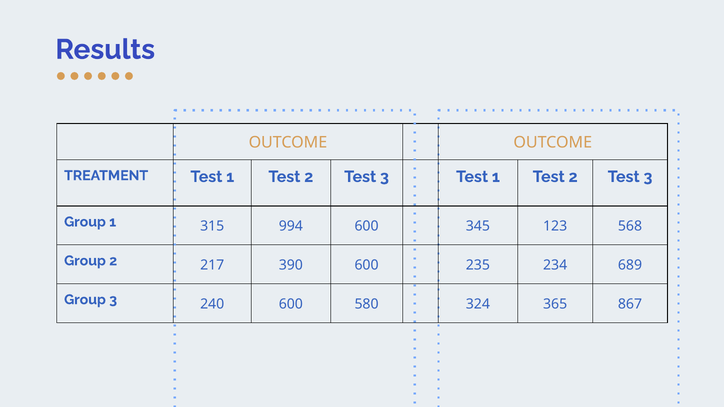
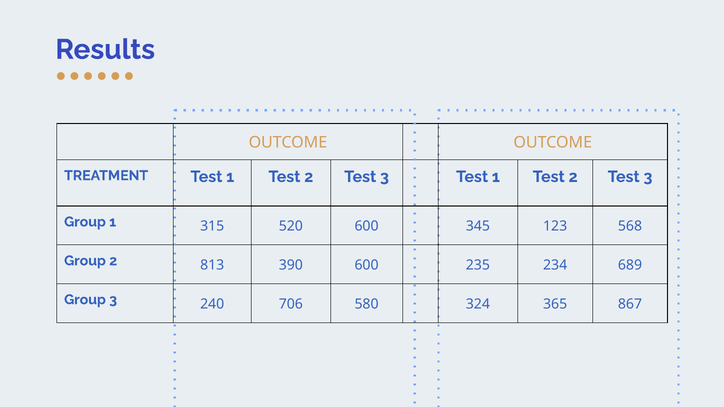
994: 994 -> 520 (291, 226)
217: 217 -> 813 (212, 265)
240 600: 600 -> 706 (291, 304)
